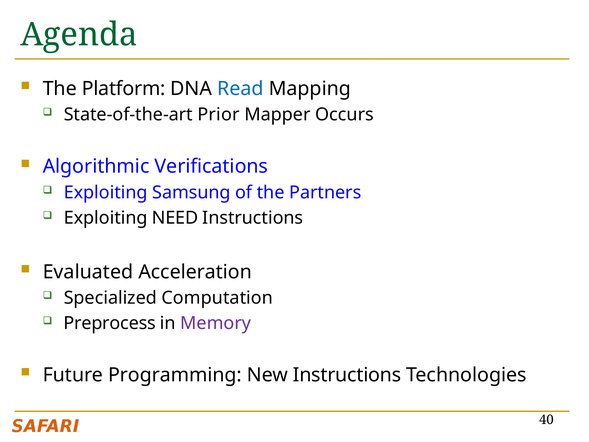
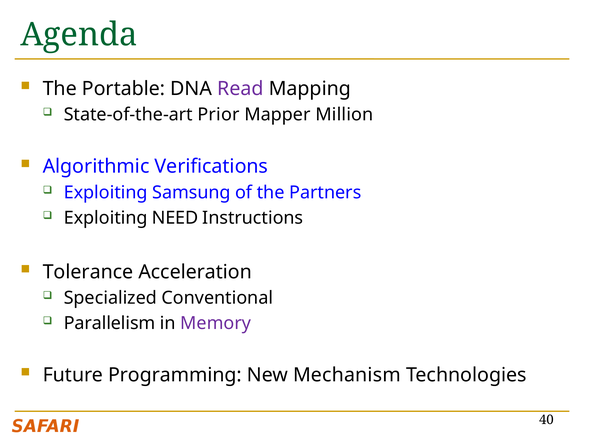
Platform: Platform -> Portable (124, 89)
Read colour: blue -> purple (240, 89)
Occurs: Occurs -> Million (344, 115)
Evaluated: Evaluated -> Tolerance (88, 272)
Computation: Computation -> Conventional (217, 298)
Preprocess: Preprocess -> Parallelism (110, 323)
New Instructions: Instructions -> Mechanism (347, 375)
